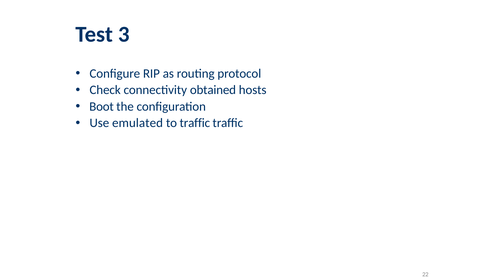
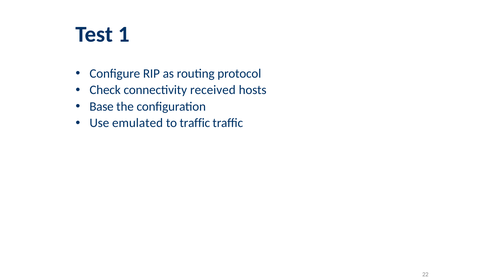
3: 3 -> 1 (124, 34)
obtained: obtained -> received (213, 90)
Boot: Boot -> Base (102, 106)
